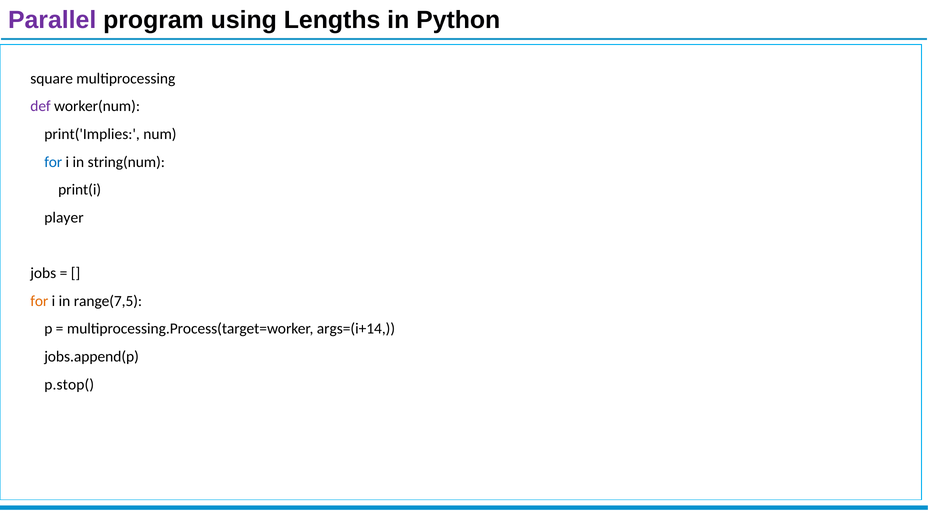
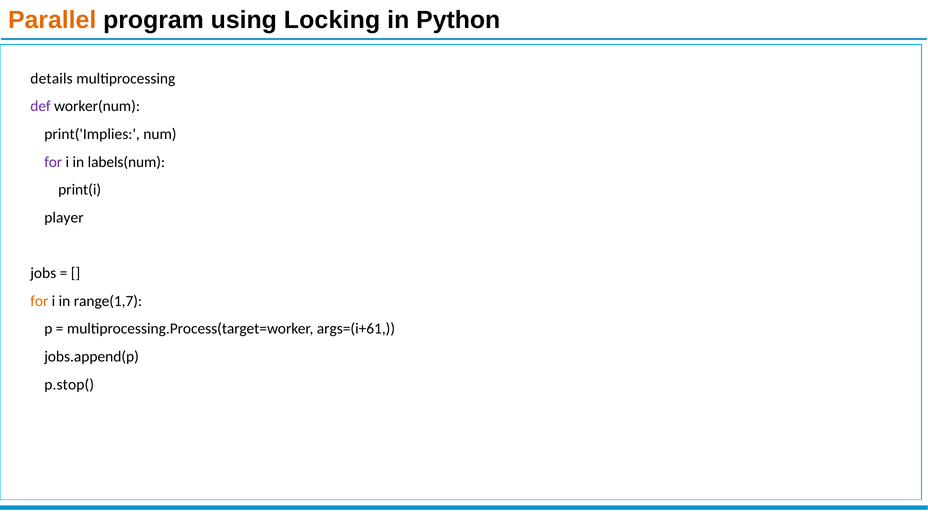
Parallel colour: purple -> orange (52, 20)
Lengths: Lengths -> Locking (332, 20)
square: square -> details (52, 79)
for colour: blue -> purple (53, 162)
string(num: string(num -> labels(num (126, 162)
range(7,5: range(7,5 -> range(1,7 (108, 301)
args=(i+14: args=(i+14 -> args=(i+61 (356, 329)
